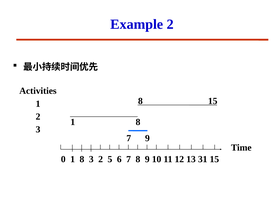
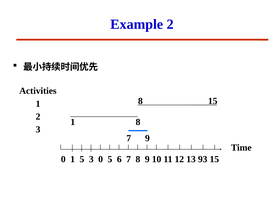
0 1 8: 8 -> 5 (82, 159)
3 2: 2 -> 0 (101, 159)
31: 31 -> 93 (203, 159)
